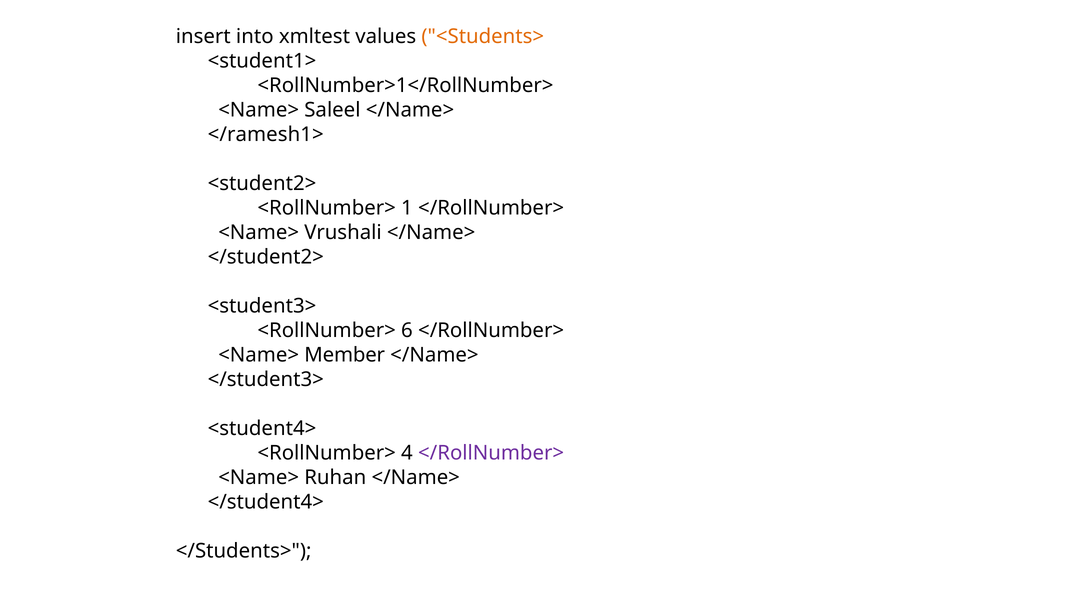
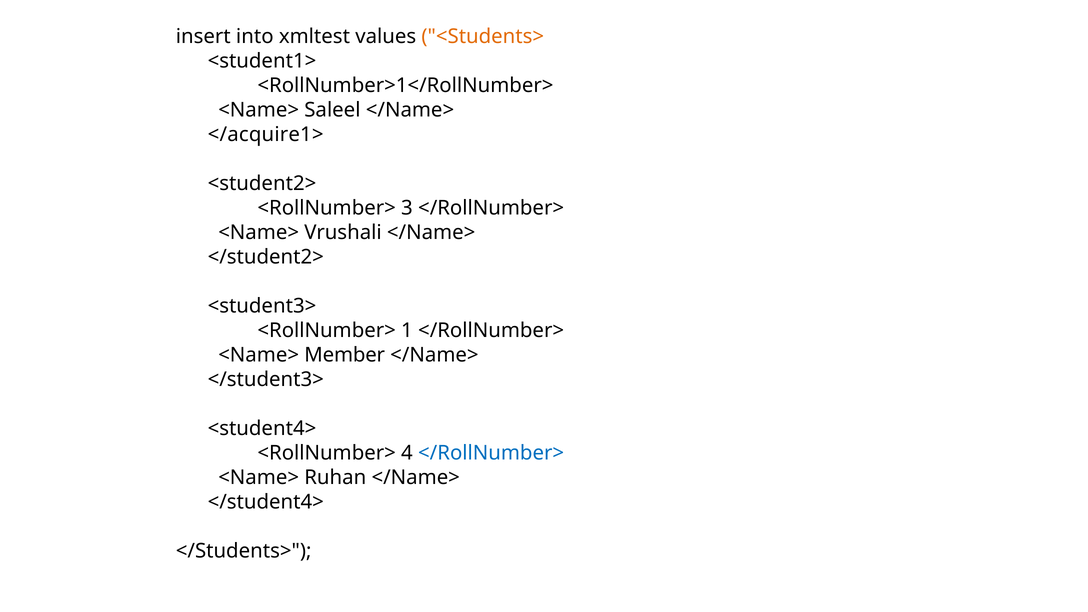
</ramesh1>: </ramesh1> -> </acquire1> (266, 135)
1: 1 -> 3 (407, 208)
6: 6 -> 1 (407, 331)
</RollNumber> colour: purple -> blue (491, 453)
